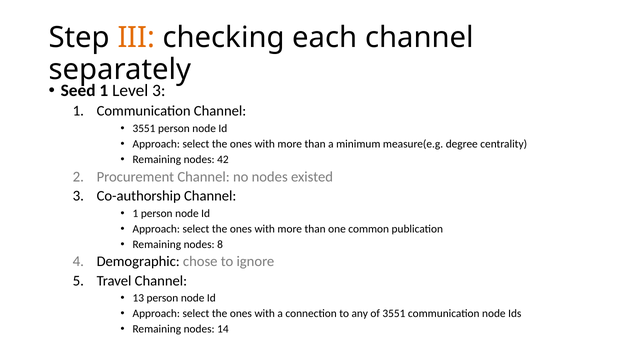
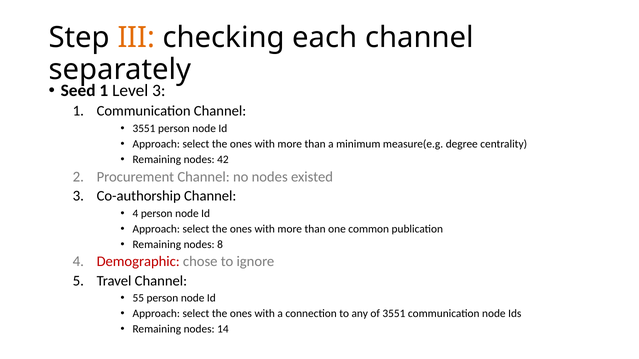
1: 1 -> 4 (135, 214)
Demographic colour: black -> red (138, 262)
13: 13 -> 55 (138, 298)
